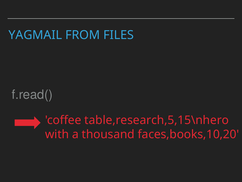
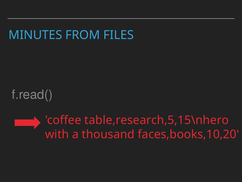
YAGMAIL: YAGMAIL -> MINUTES (35, 35)
